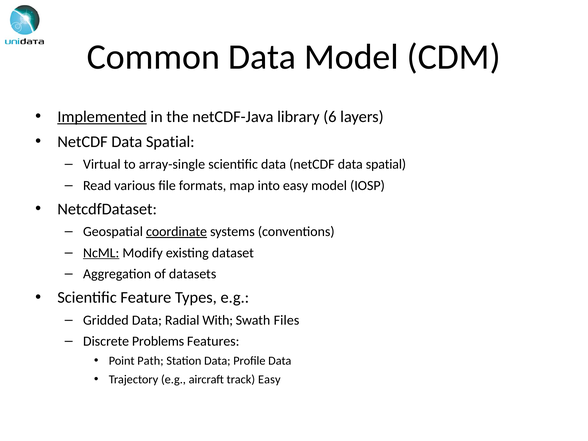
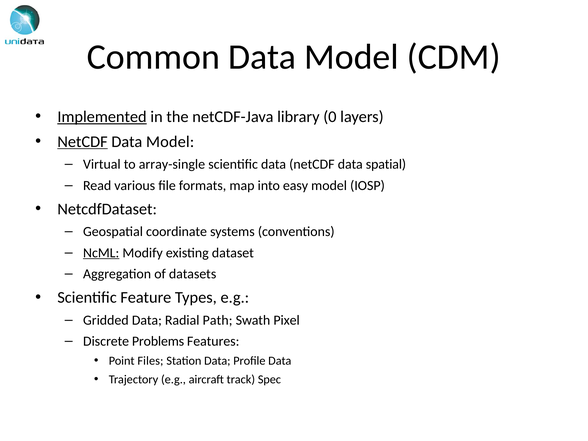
6: 6 -> 0 (330, 117)
NetCDF underline: none -> present (83, 142)
Spatial: Spatial -> Model (170, 142)
coordinate underline: present -> none (177, 232)
With: With -> Path (218, 320)
Files: Files -> Pixel (287, 320)
Path: Path -> Files (150, 361)
track Easy: Easy -> Spec (269, 379)
